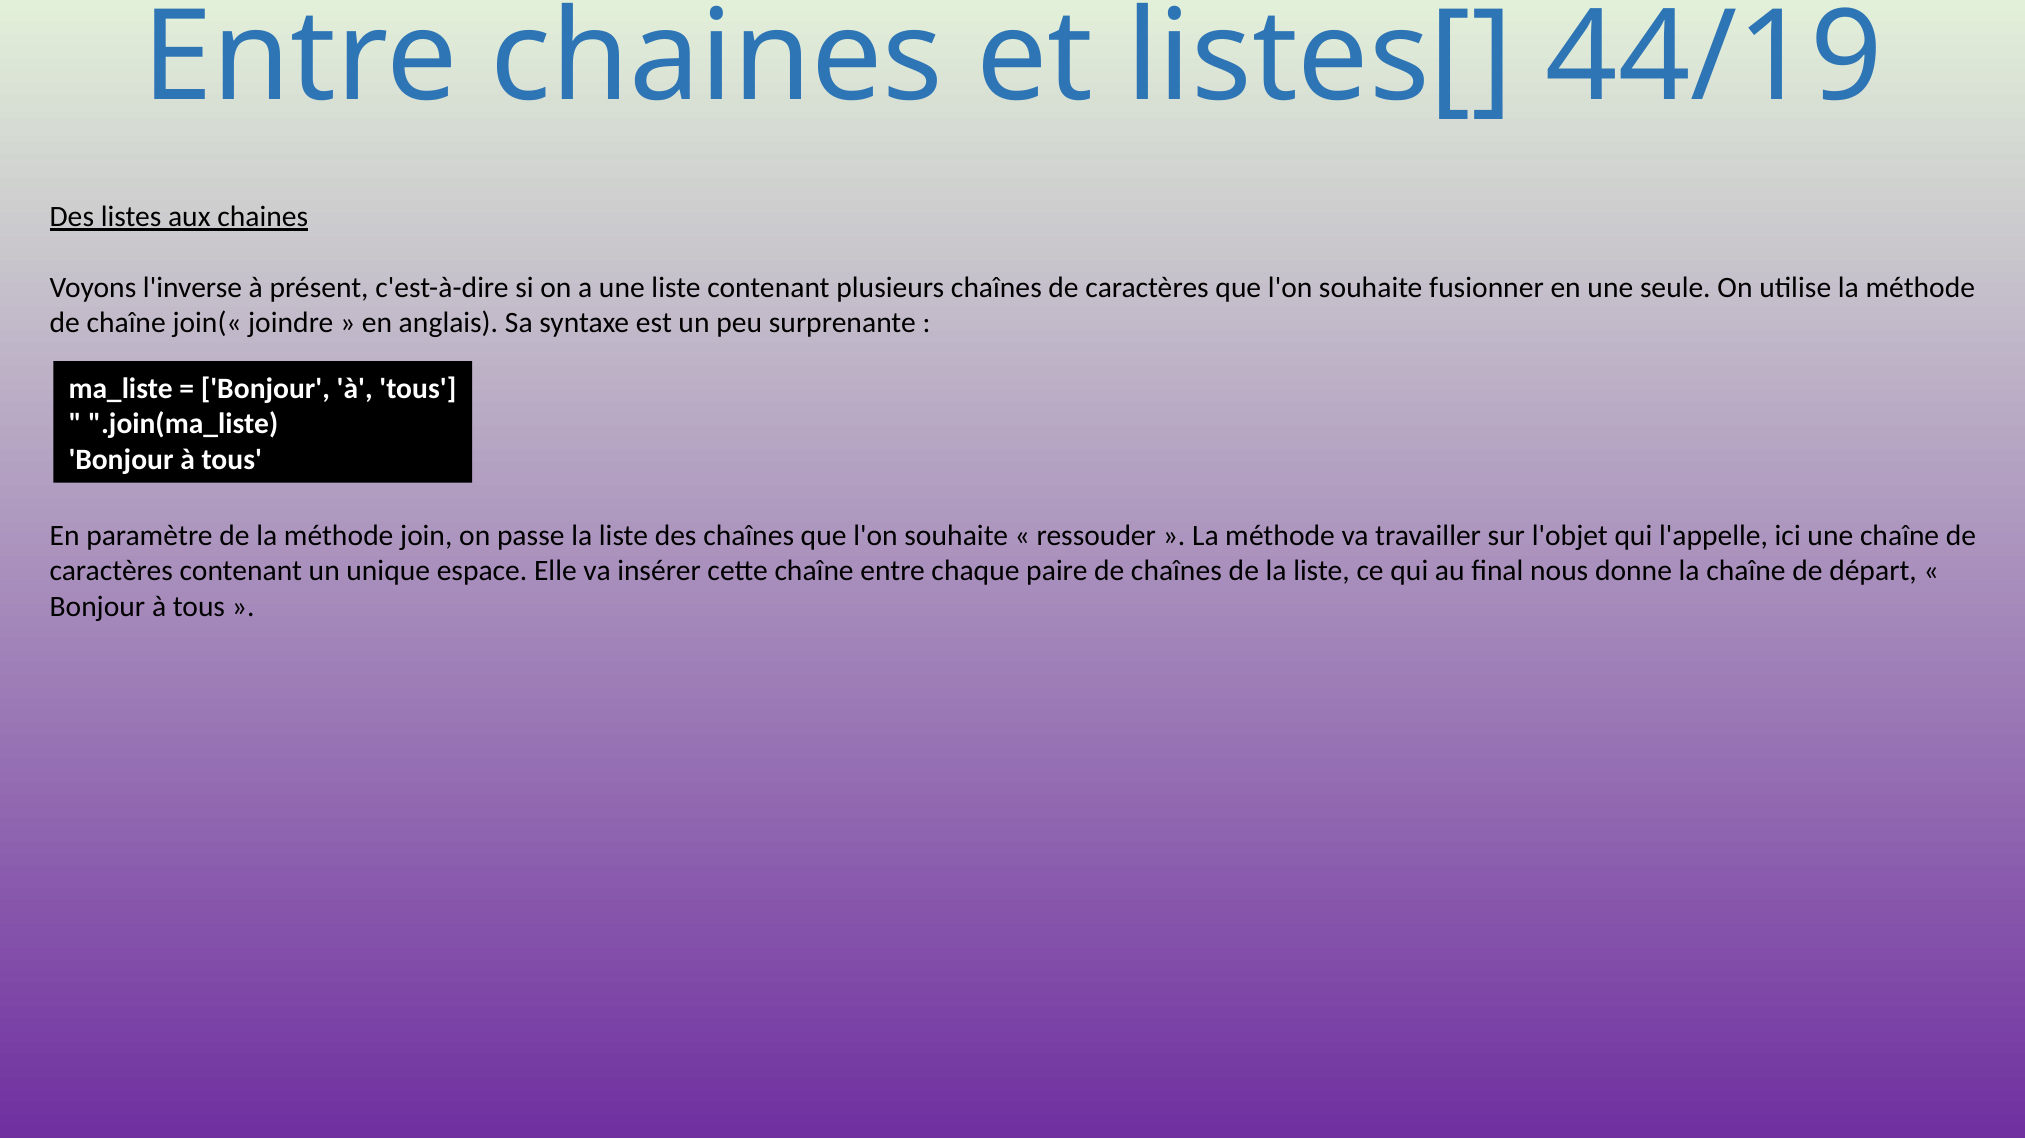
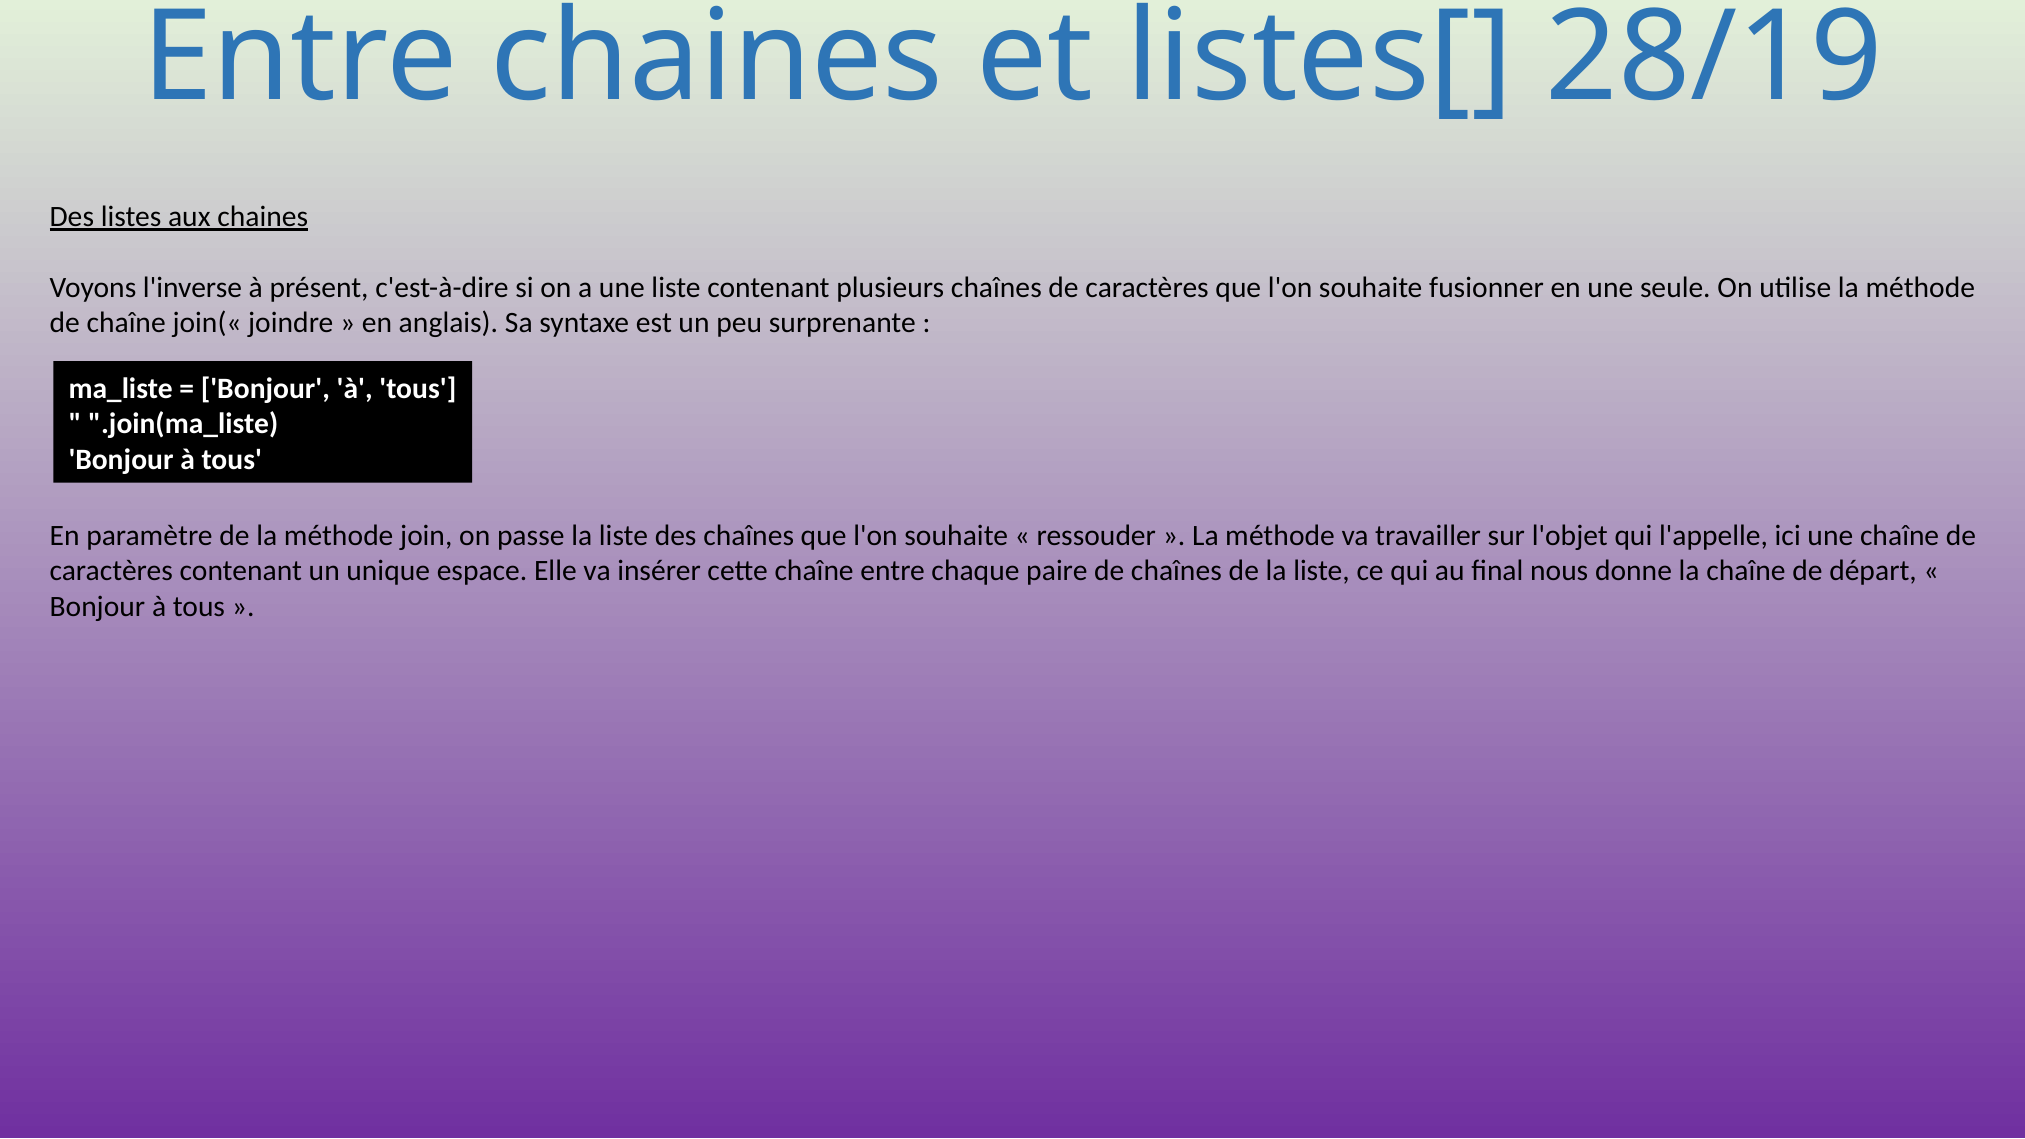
44/19: 44/19 -> 28/19 (1714, 58)
